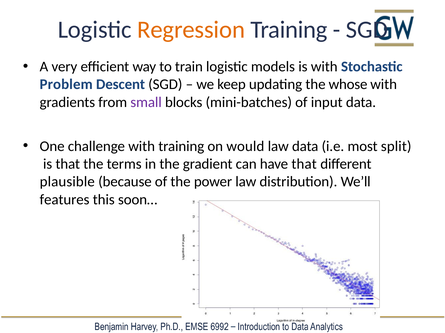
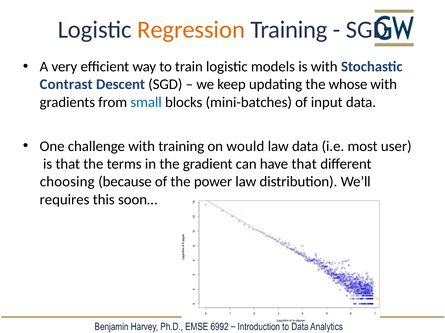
Problem: Problem -> Contrast (66, 85)
small colour: purple -> blue (146, 102)
split: split -> user (396, 147)
plausible: plausible -> choosing (67, 182)
features: features -> requires (65, 200)
